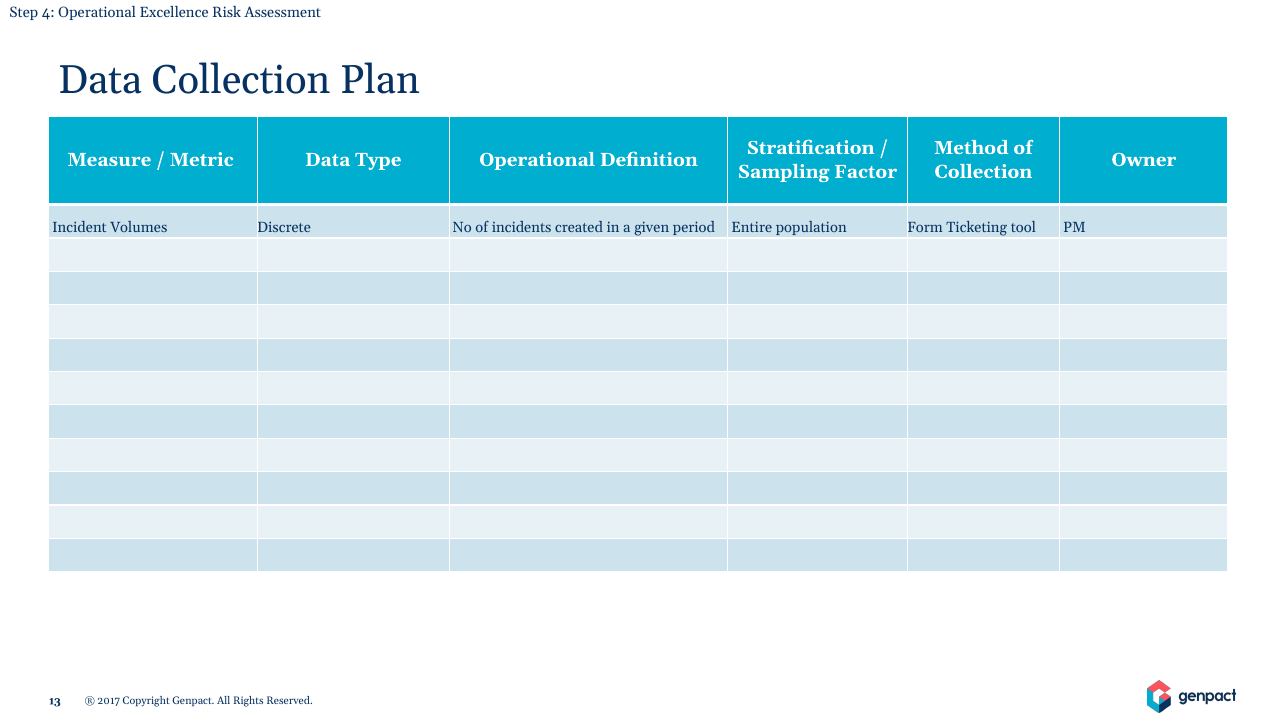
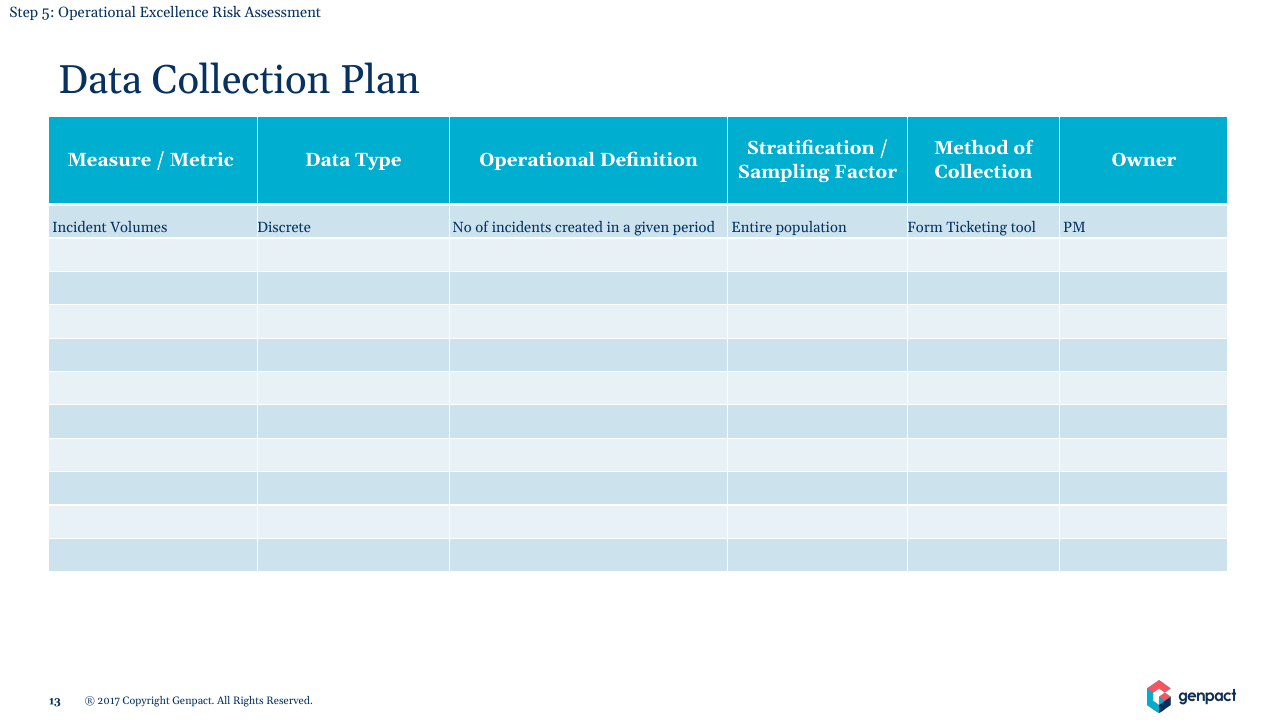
4: 4 -> 5 (48, 12)
